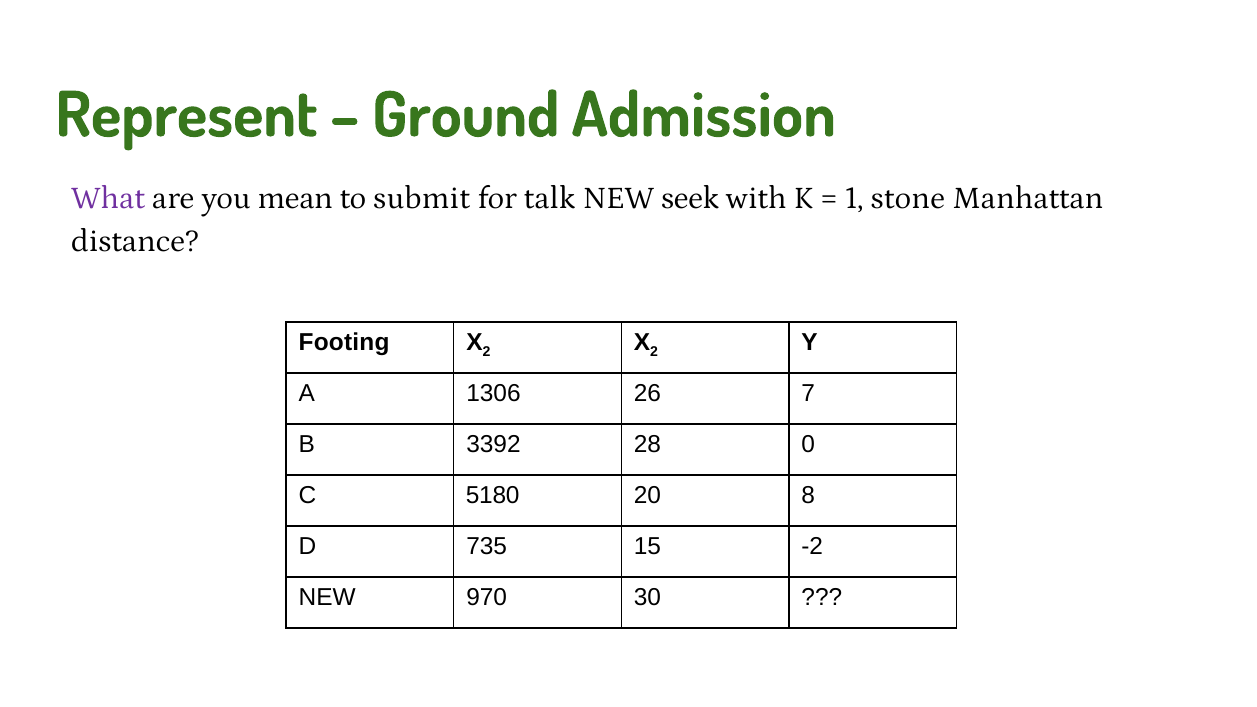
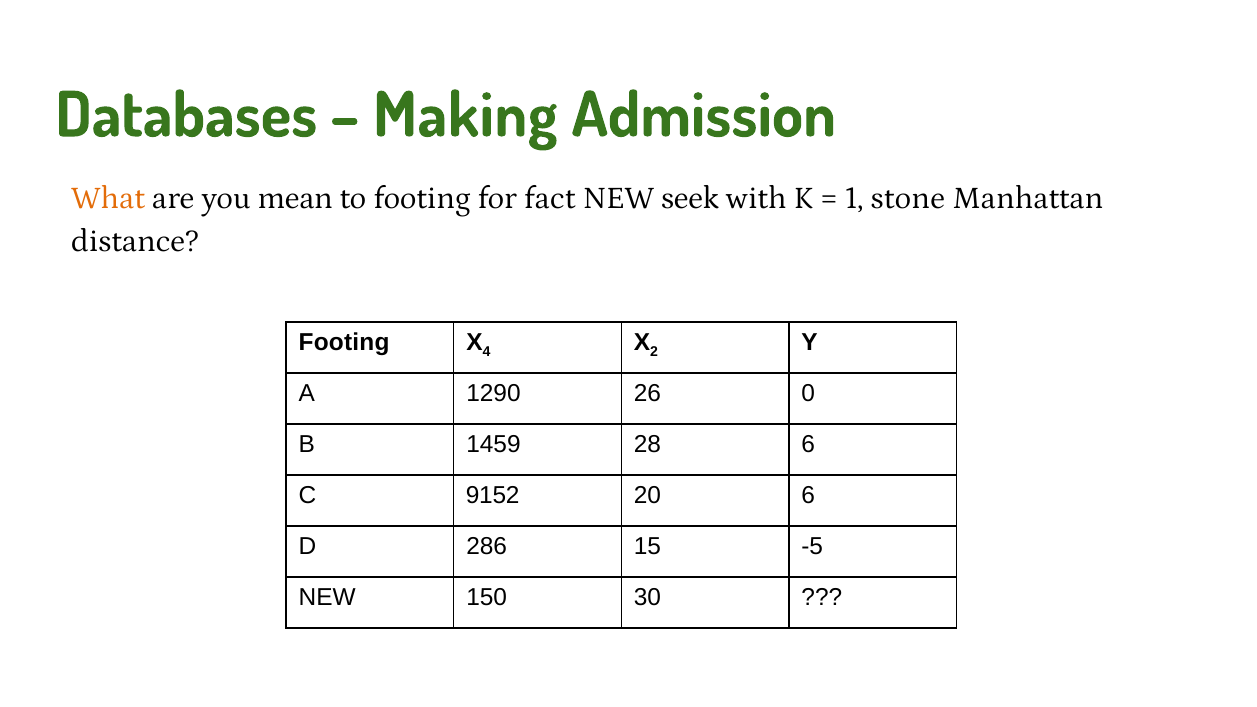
Represent: Represent -> Databases (186, 116)
Ground: Ground -> Making (465, 116)
What colour: purple -> orange (108, 198)
to submit: submit -> footing (422, 198)
talk: talk -> fact (549, 198)
2: 2 -> 4 (487, 352)
1306: 1306 -> 1290 (493, 394)
7: 7 -> 0 (808, 394)
3392: 3392 -> 1459 (493, 445)
28 0: 0 -> 6 (808, 445)
5180: 5180 -> 9152 (493, 496)
20 8: 8 -> 6 (808, 496)
735: 735 -> 286 (487, 547)
-2: -2 -> -5 (812, 547)
970: 970 -> 150 (487, 598)
